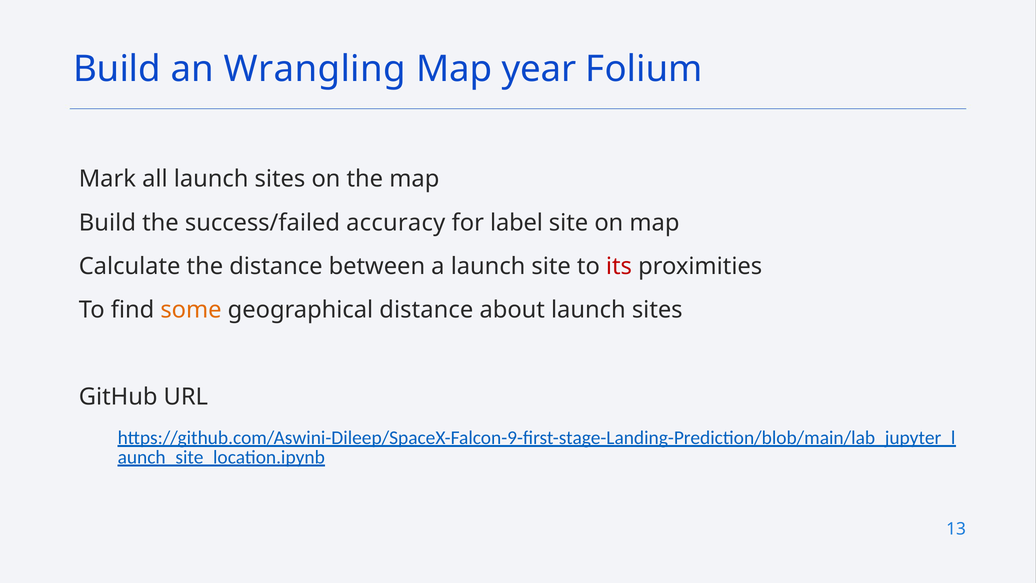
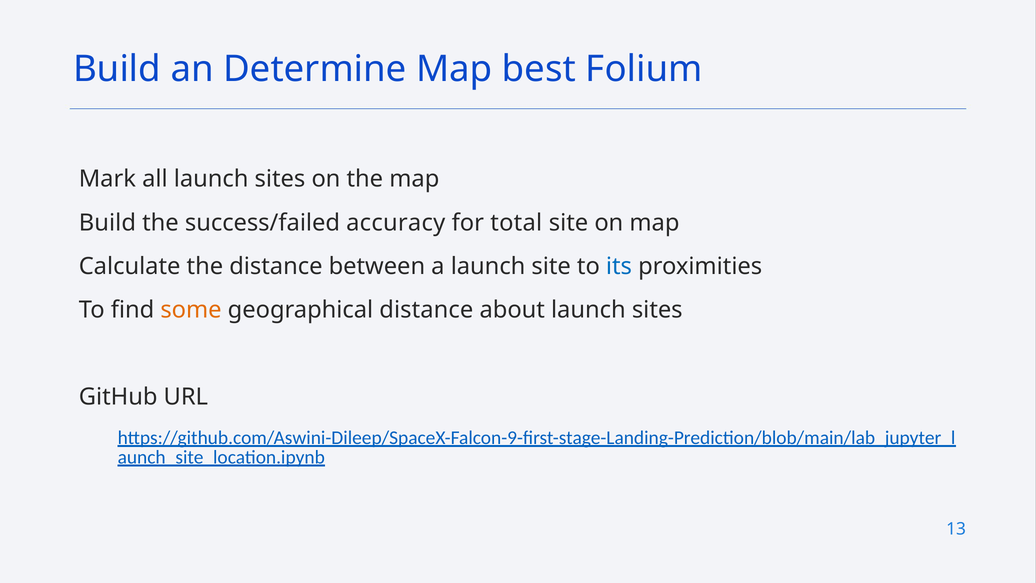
Wrangling: Wrangling -> Determine (315, 69)
year: year -> best (539, 69)
label: label -> total (516, 223)
its colour: red -> blue (619, 266)
